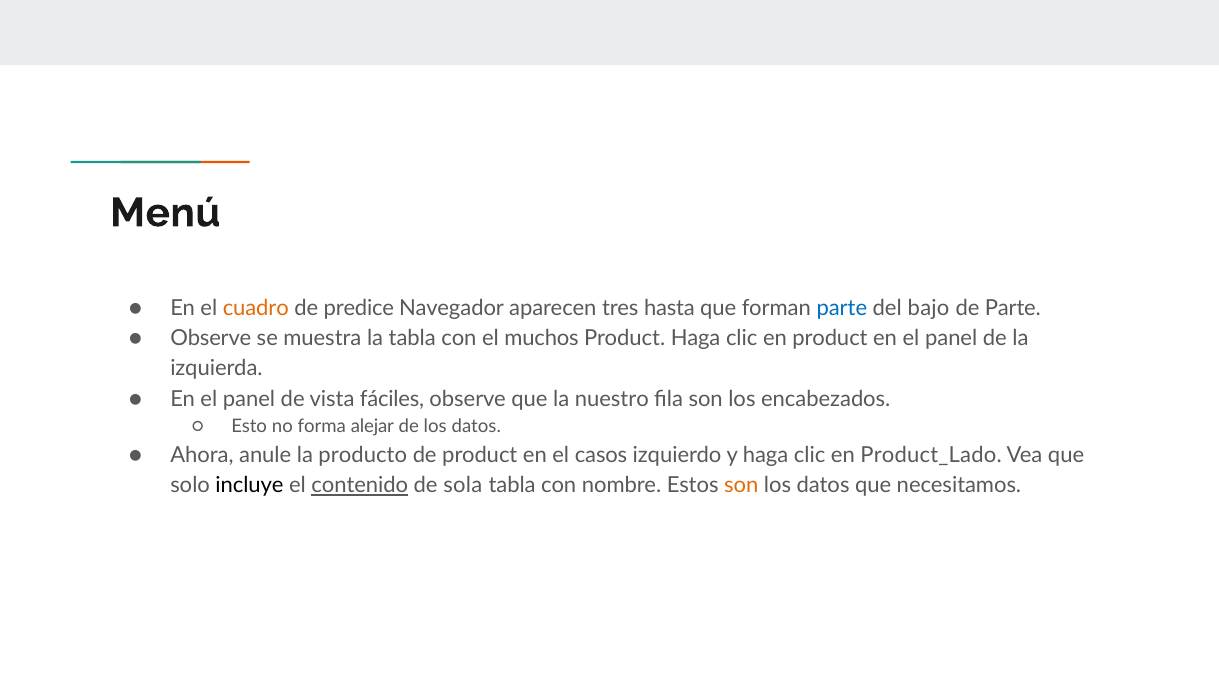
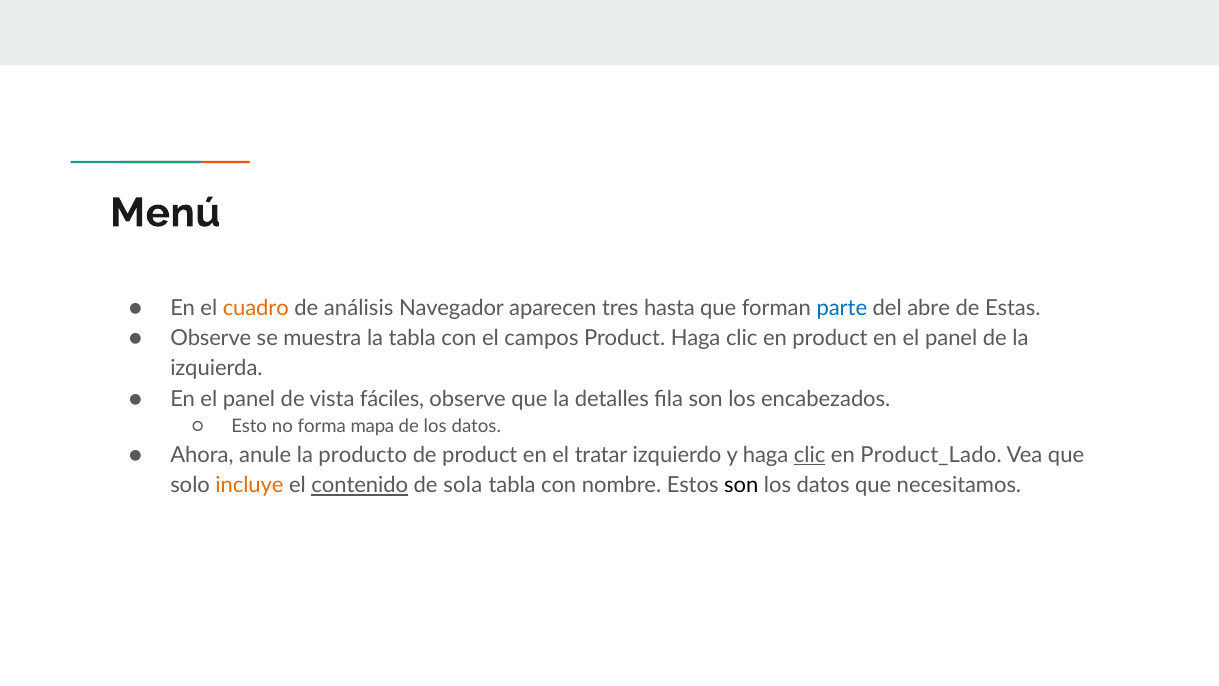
predice: predice -> análisis (359, 308)
bajo: bajo -> abre (929, 308)
de Parte: Parte -> Estas (1013, 308)
muchos: muchos -> campos (541, 338)
nuestro: nuestro -> detalles (612, 399)
alejar: alejar -> mapa (372, 426)
casos: casos -> tratar (601, 455)
clic underline: none -> present (810, 455)
incluye colour: black -> orange (249, 485)
son colour: orange -> black (741, 485)
